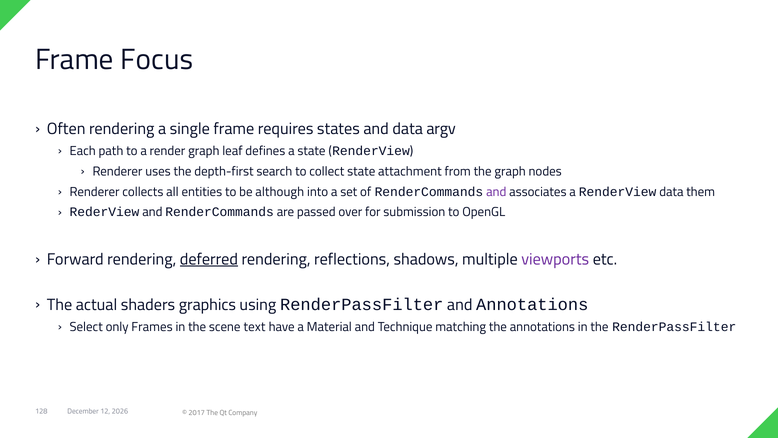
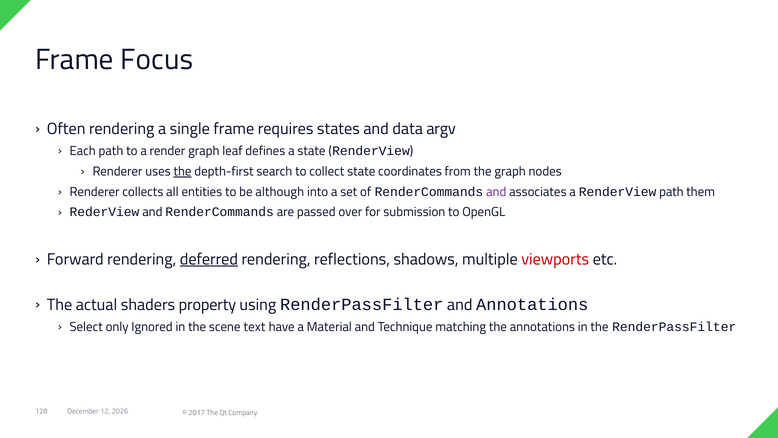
the underline: none -> present (183, 171)
attachment: attachment -> coordinates (410, 171)
RenderView data: data -> path (671, 192)
viewports colour: purple -> red (555, 259)
graphics: graphics -> property (207, 305)
Frames: Frames -> Ignored (152, 327)
